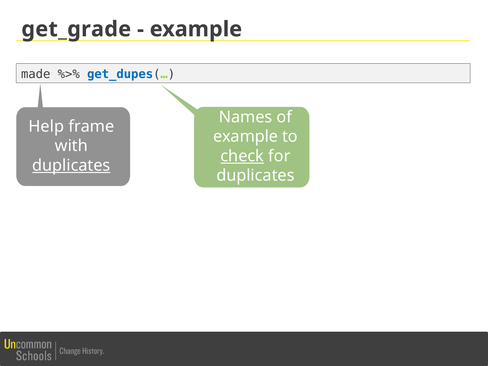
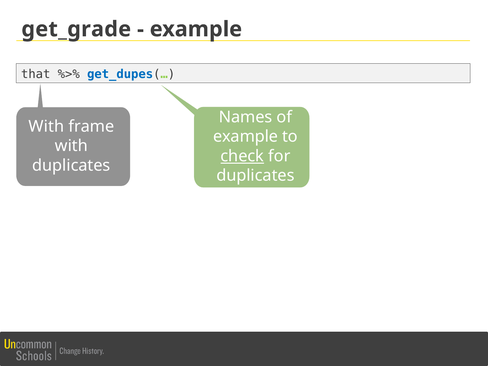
made: made -> that (36, 74)
Help: Help -> With (46, 126)
duplicates underline: present -> none (71, 165)
